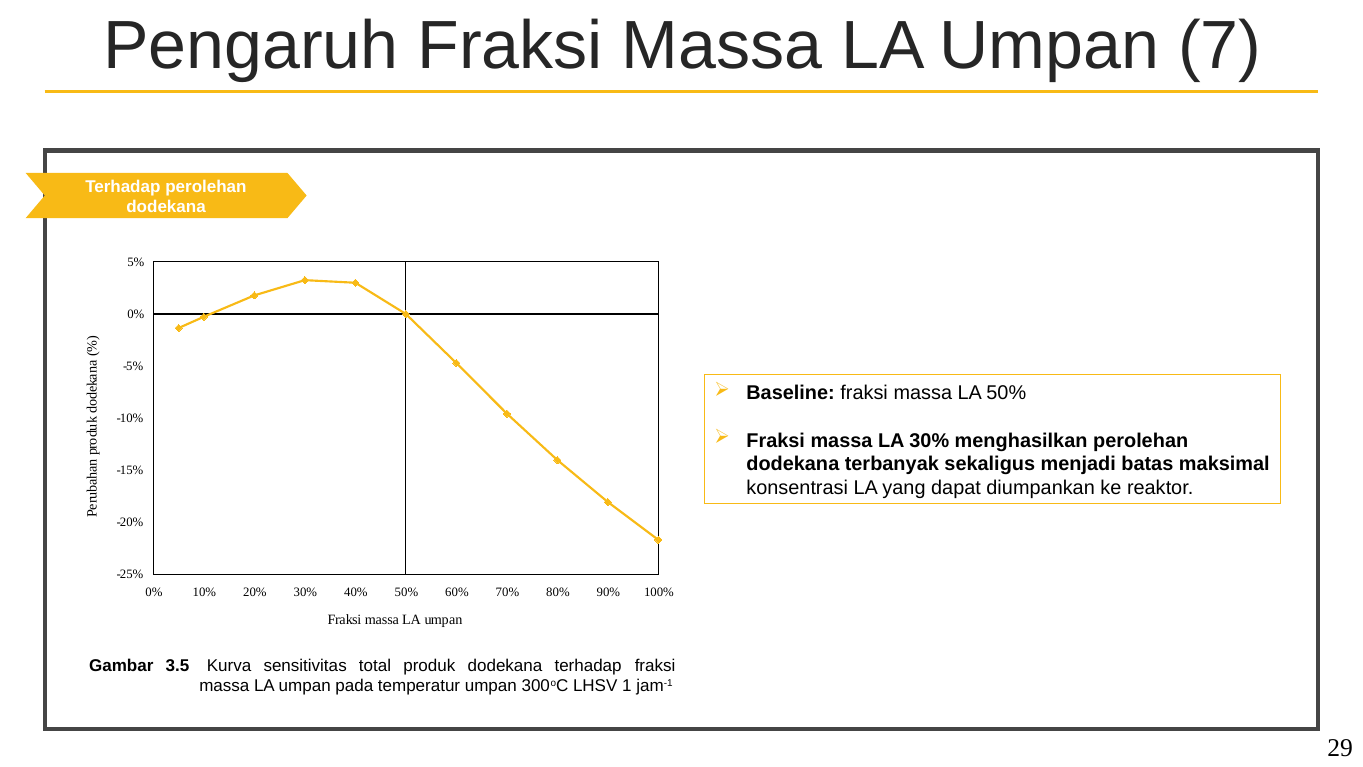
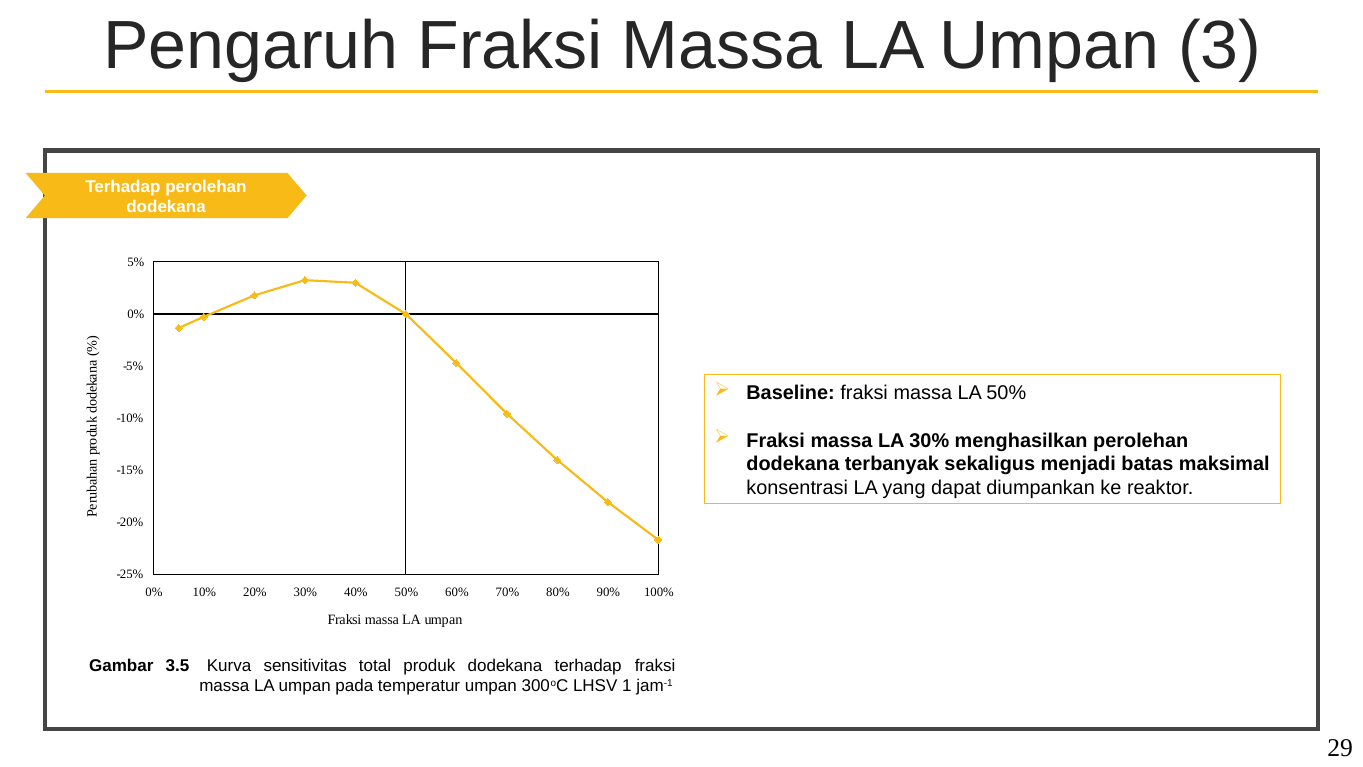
7: 7 -> 3 (1220, 46)
